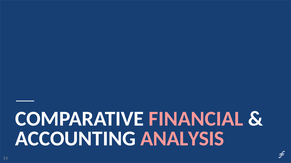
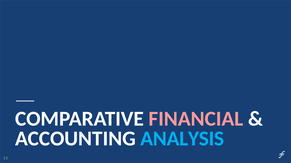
ANALYSIS colour: pink -> light blue (182, 139)
